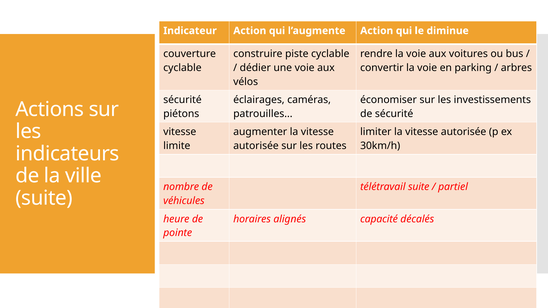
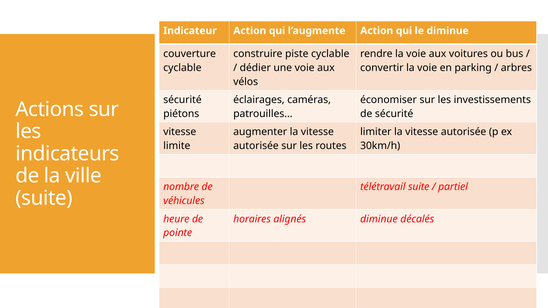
alignés capacité: capacité -> diminue (379, 219)
